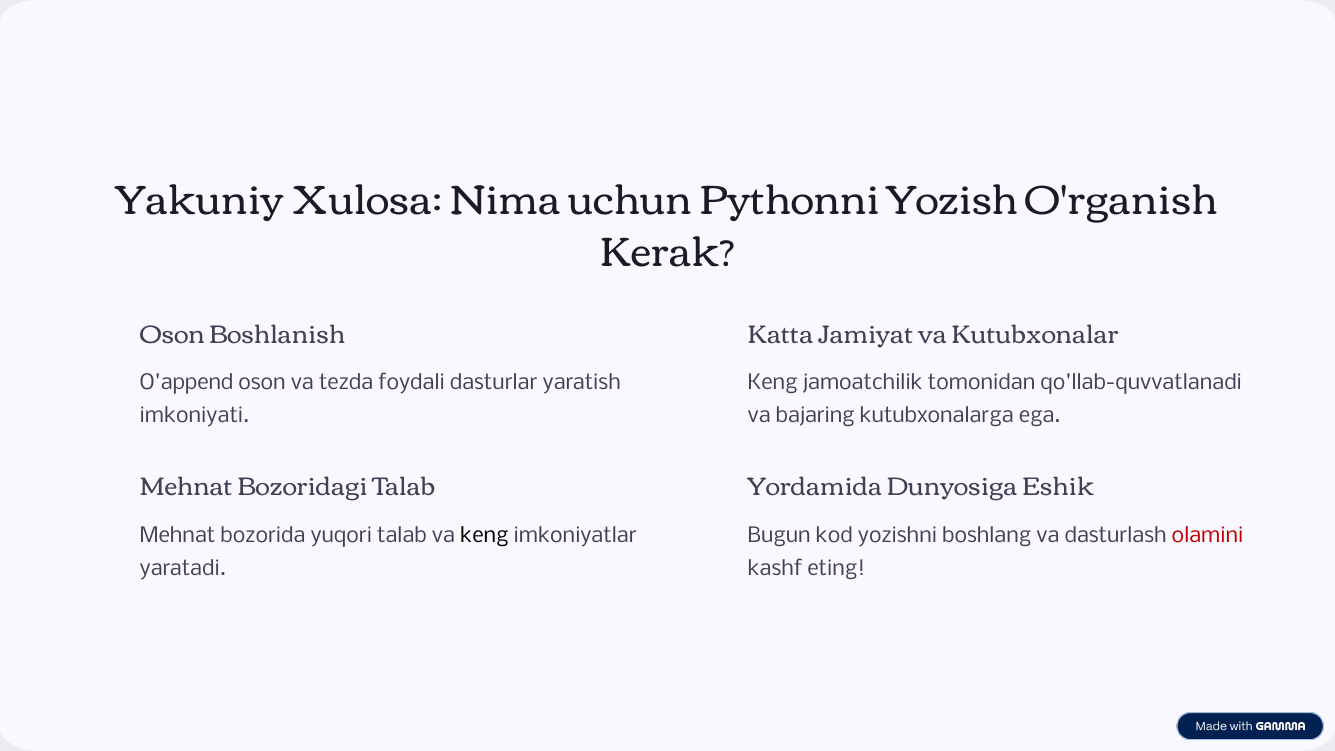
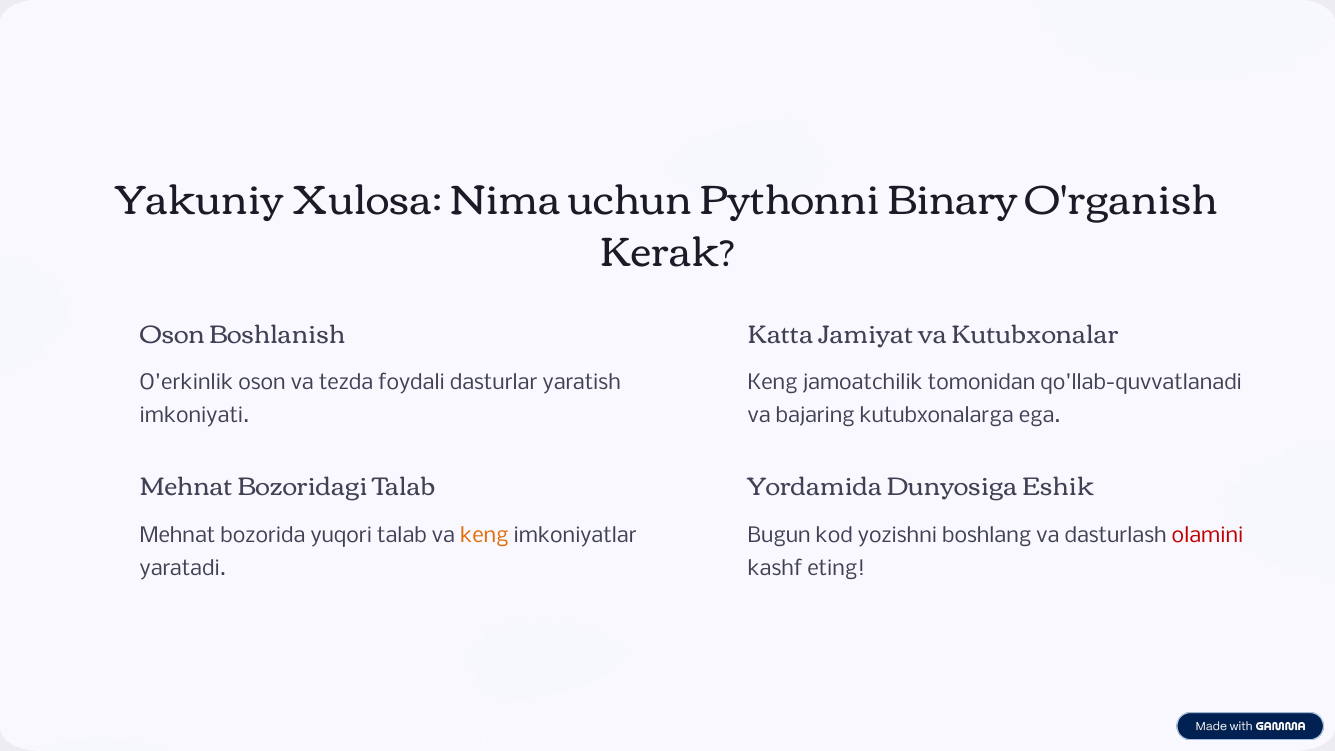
Yozish: Yozish -> Binary (952, 201)
O'append: O'append -> O'erkinlik (186, 383)
keng colour: black -> orange (484, 536)
